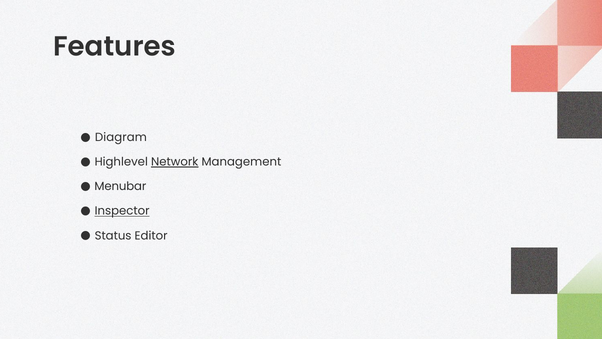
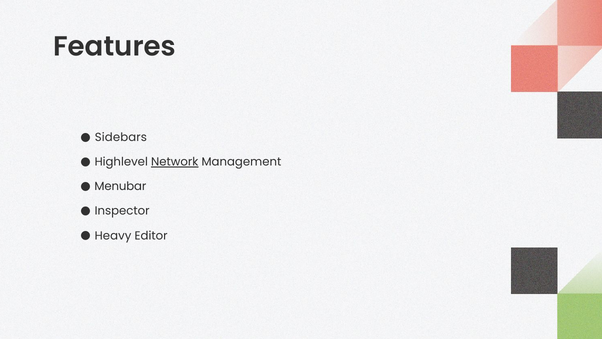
Diagram: Diagram -> Sidebars (121, 137)
Inspector underline: present -> none (122, 211)
Status: Status -> Heavy (113, 235)
